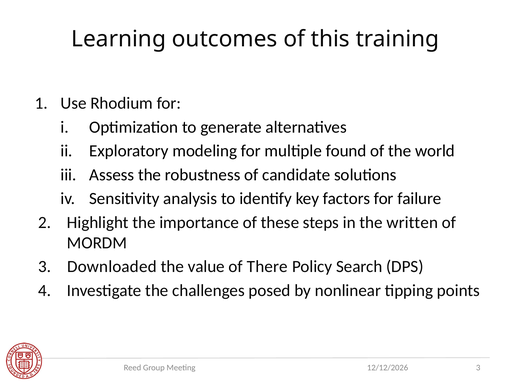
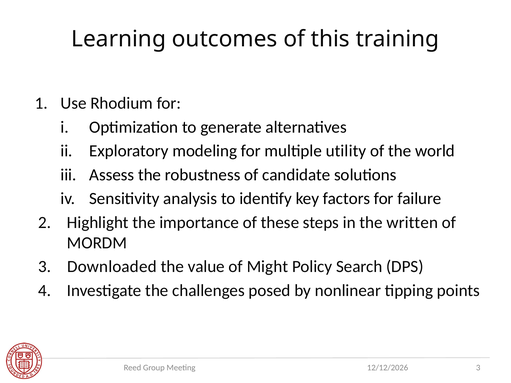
found: found -> utility (346, 151)
There: There -> Might (267, 267)
